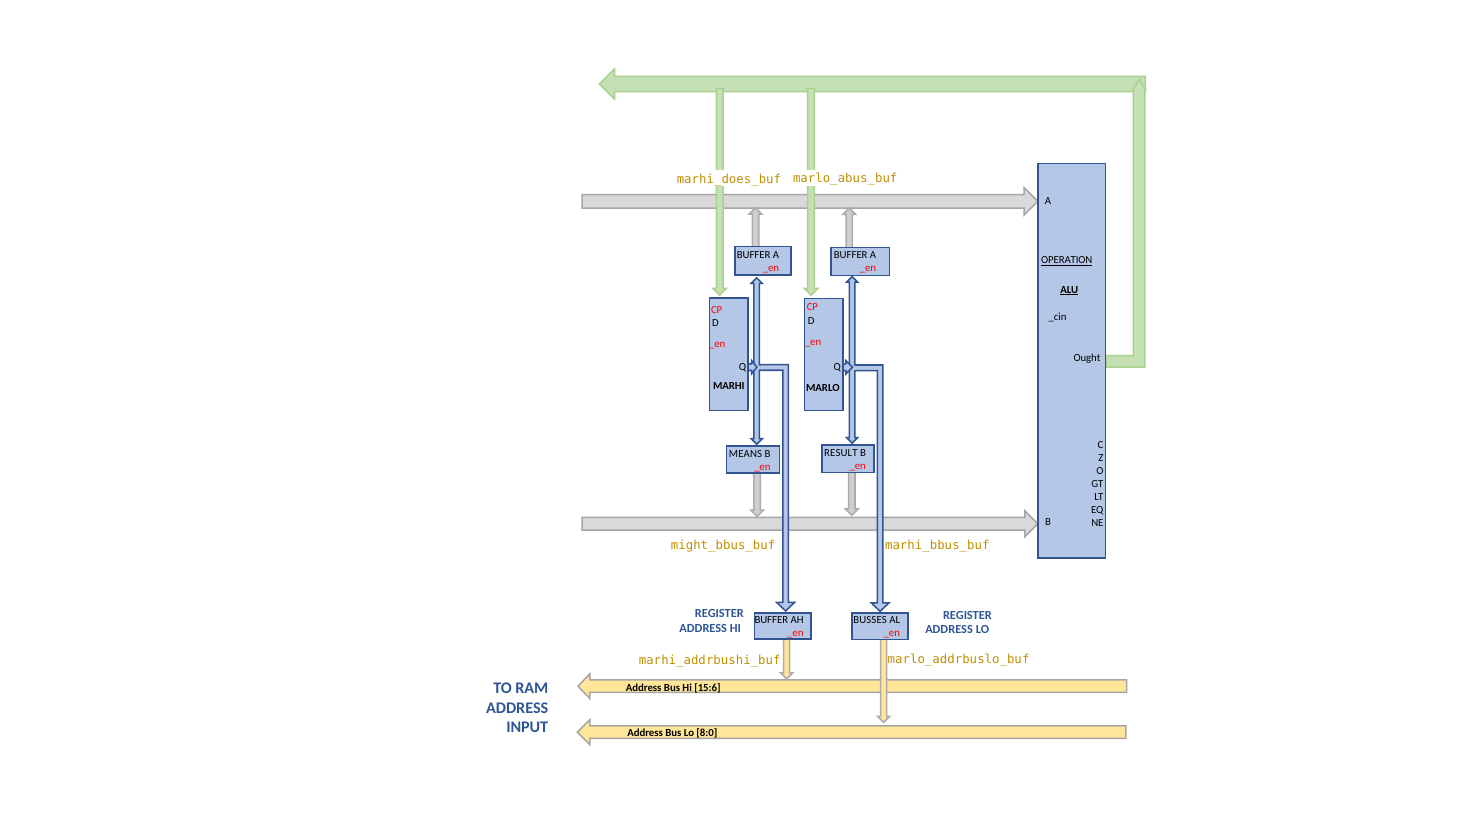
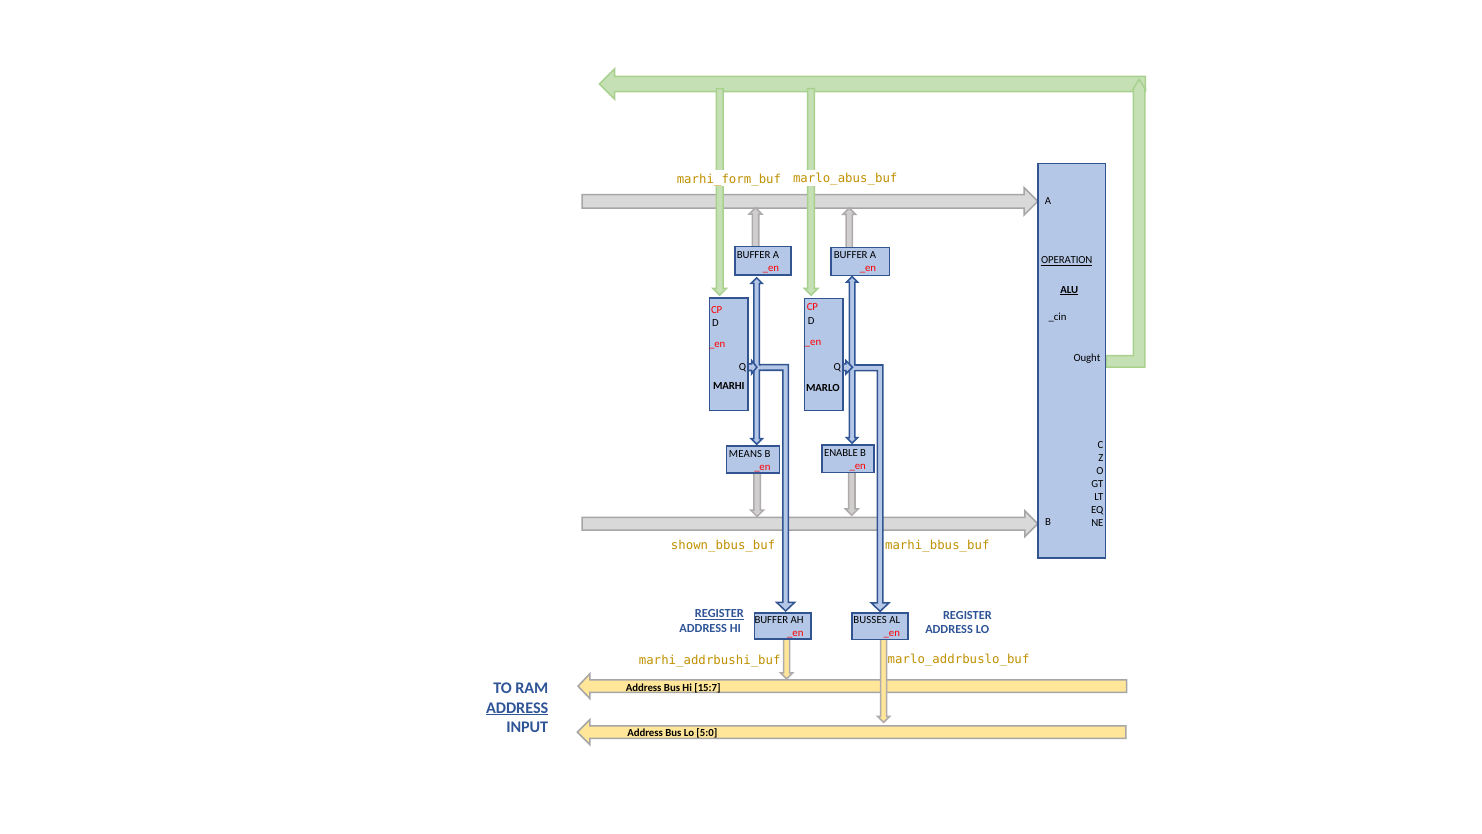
marhi_does_buf: marhi_does_buf -> marhi_form_buf (729, 179)
RESULT: RESULT -> ENABLE (841, 453)
might_bbus_buf: might_bbus_buf -> shown_bbus_buf (723, 545)
REGISTER underline: none -> present (719, 613)
15:6: 15:6 -> 15:7 (707, 687)
ADDRESS underline: none -> present (517, 707)
8:0: 8:0 -> 5:0 (707, 733)
